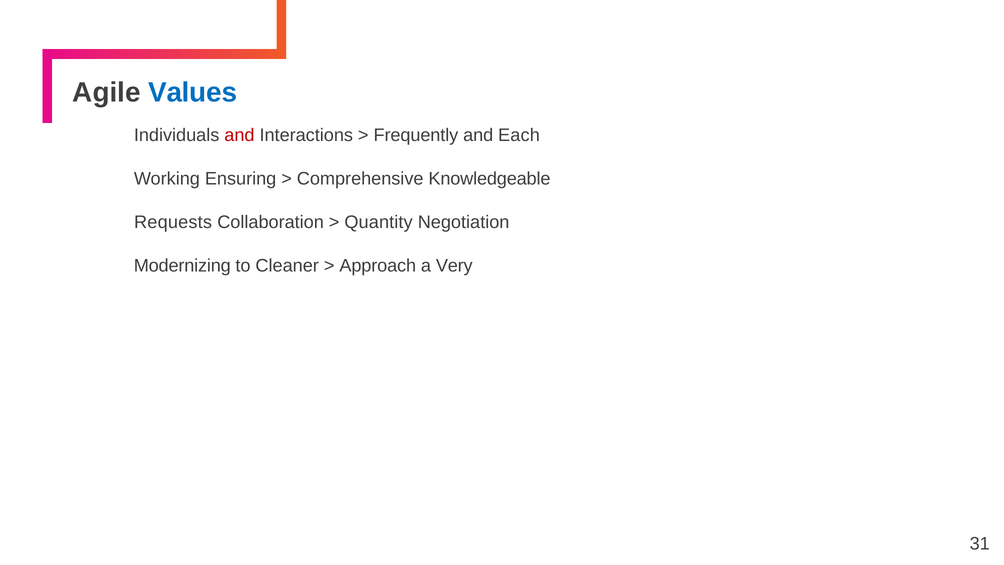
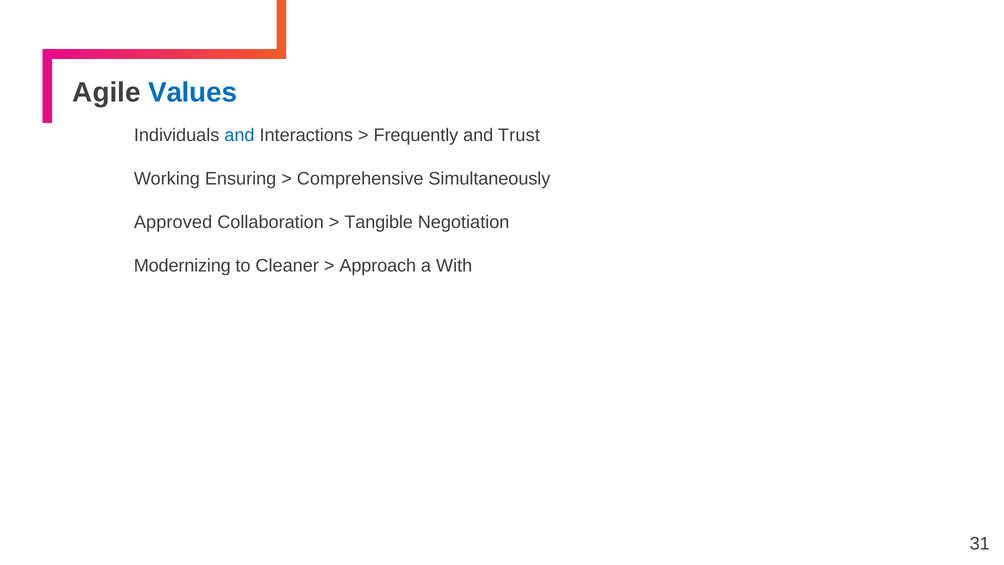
and colour: red -> blue (239, 135)
Each: Each -> Trust (519, 135)
Knowledgeable: Knowledgeable -> Simultaneously (489, 179)
Requests: Requests -> Approved (173, 222)
Quantity: Quantity -> Tangible (379, 222)
Very: Very -> With (454, 266)
